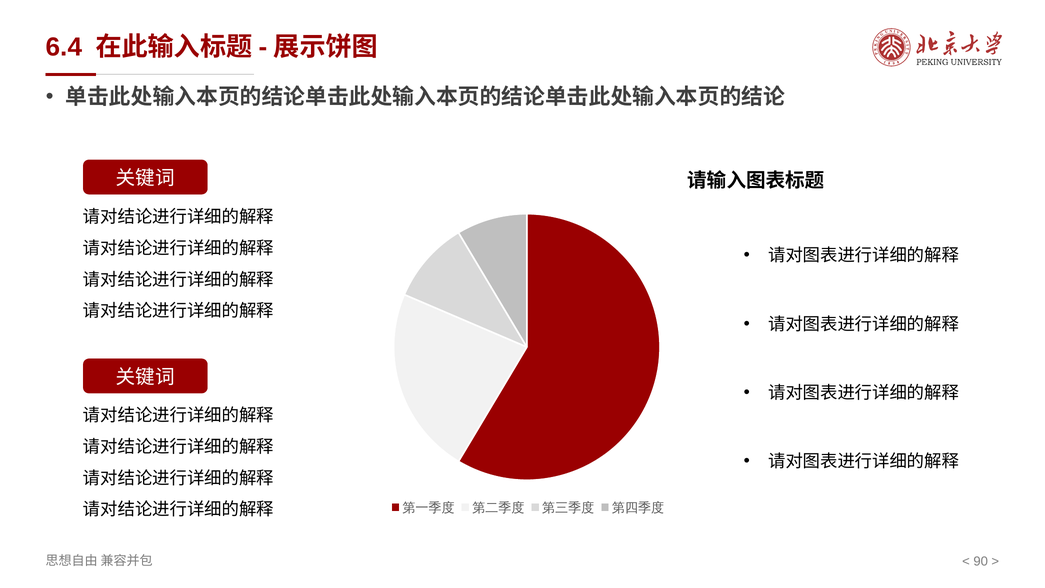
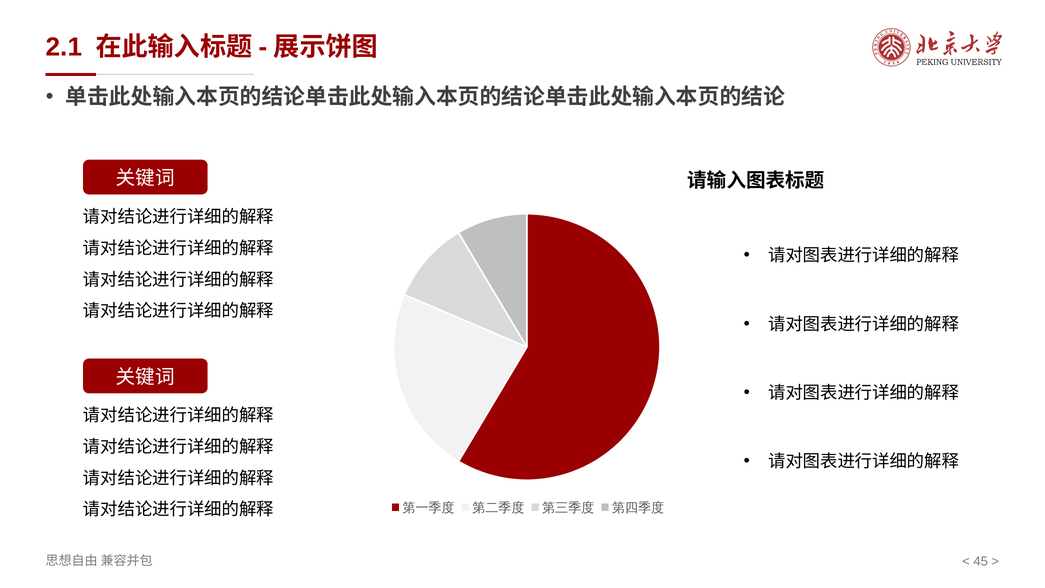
6.4: 6.4 -> 2.1 (64, 47)
90: 90 -> 45 (981, 561)
